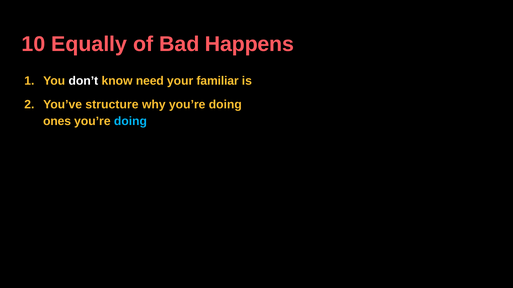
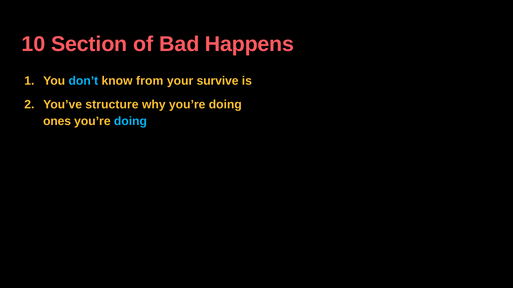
Equally: Equally -> Section (89, 44)
don’t colour: white -> light blue (83, 81)
need: need -> from (150, 81)
familiar: familiar -> survive (218, 81)
